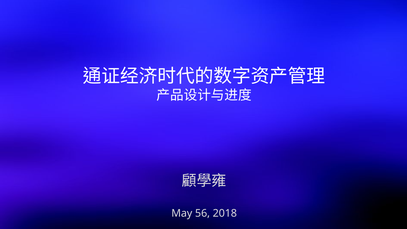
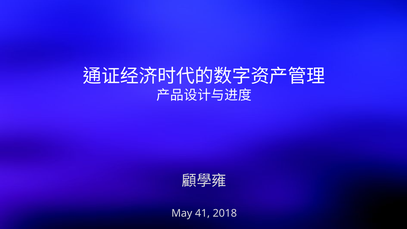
56: 56 -> 41 (203, 213)
